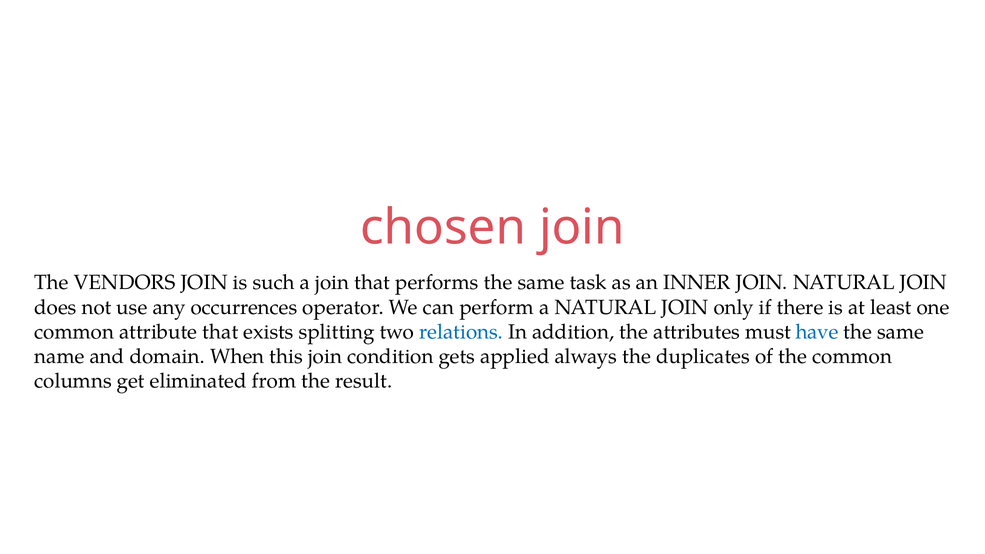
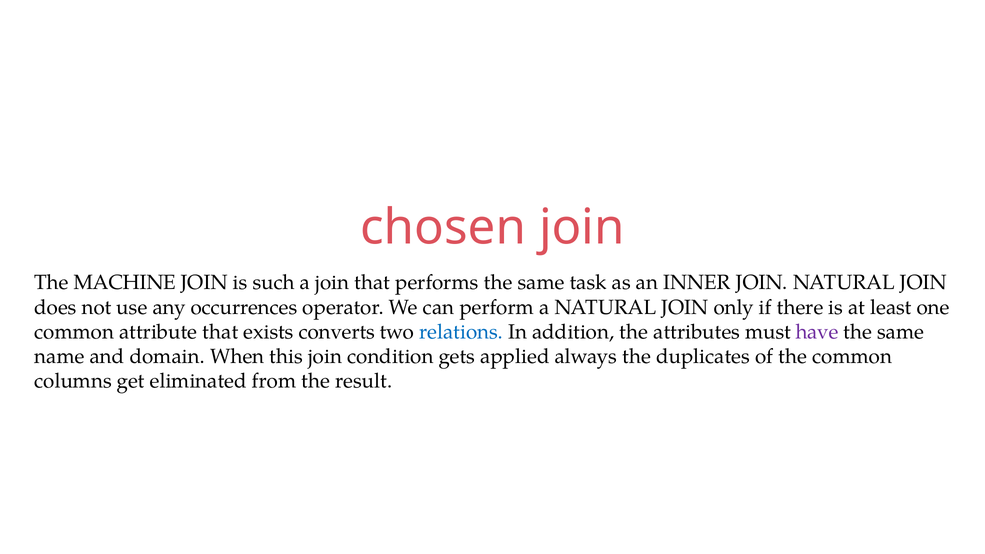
VENDORS: VENDORS -> MACHINE (125, 283)
splitting: splitting -> converts (337, 332)
have colour: blue -> purple (817, 332)
